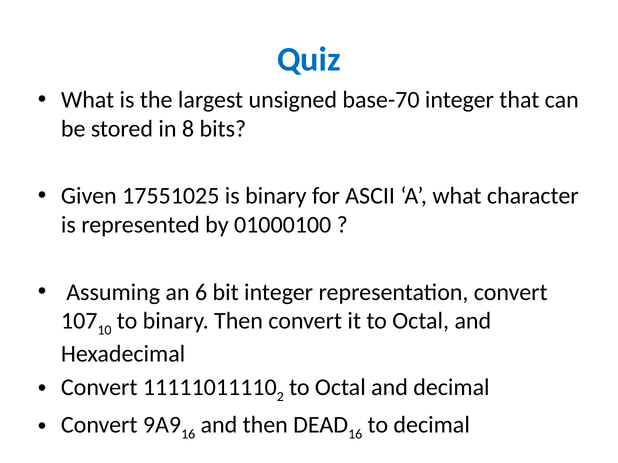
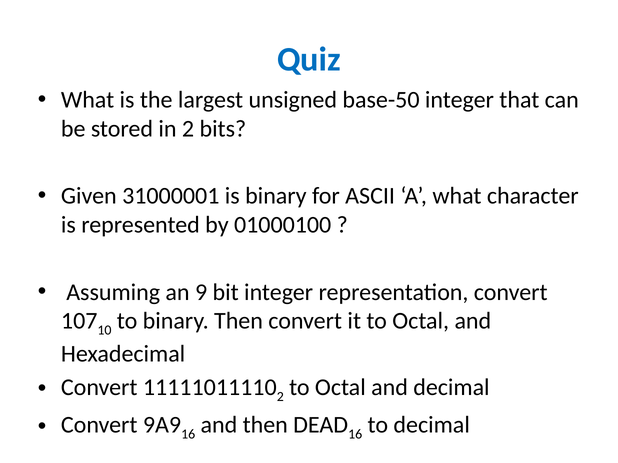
base-70: base-70 -> base-50 (381, 100)
in 8: 8 -> 2 (188, 129)
17551025: 17551025 -> 31000001 (171, 196)
6: 6 -> 9 (201, 292)
